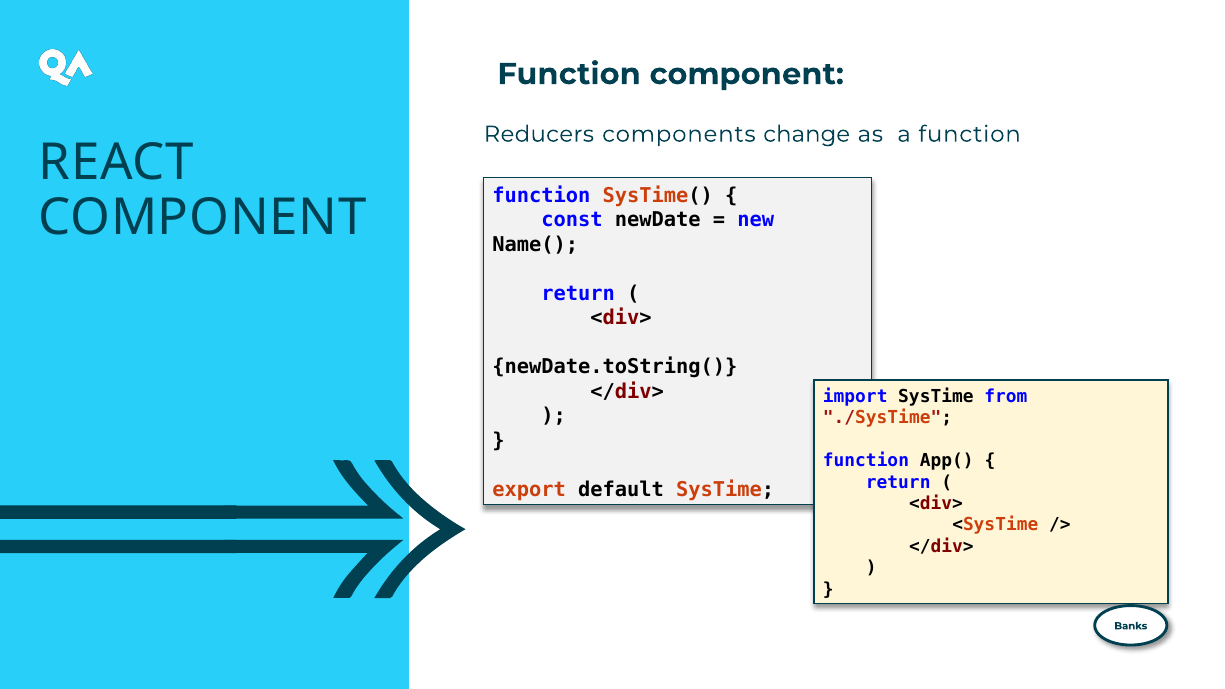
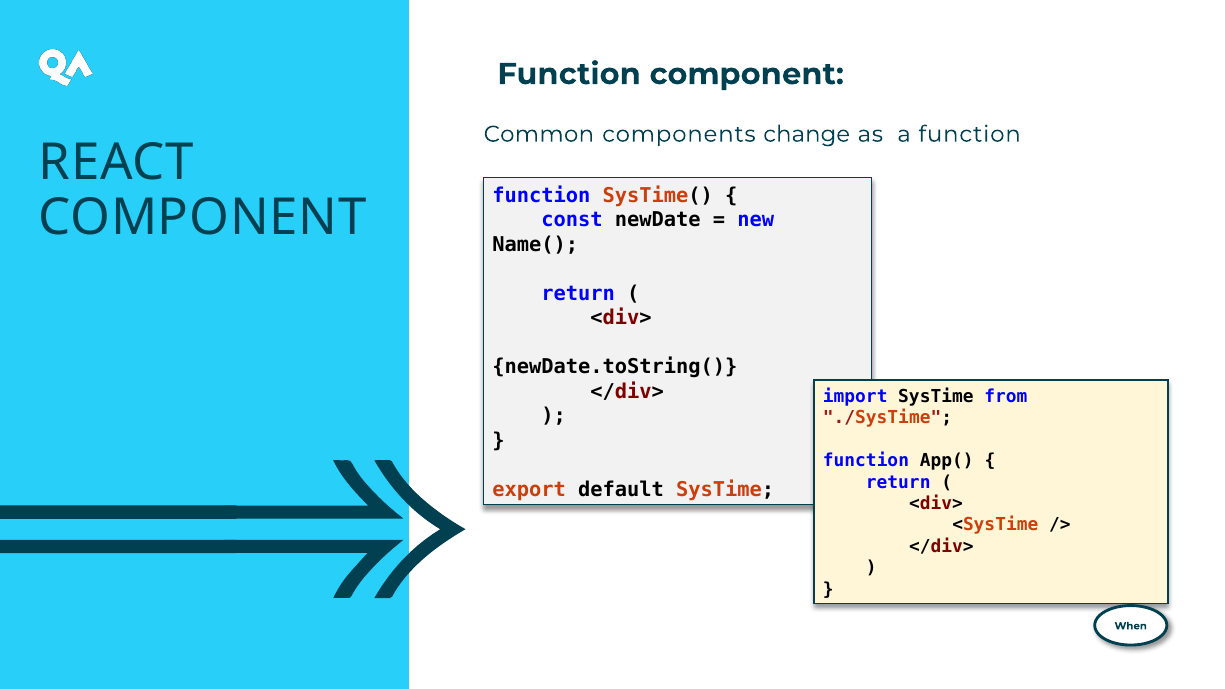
Reducers: Reducers -> Common (539, 134)
Banks: Banks -> When (1131, 626)
